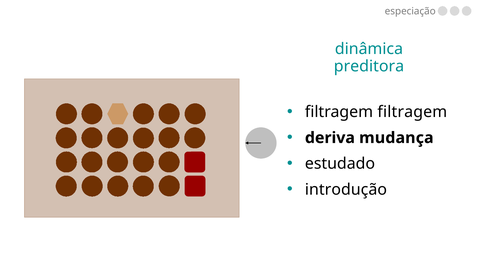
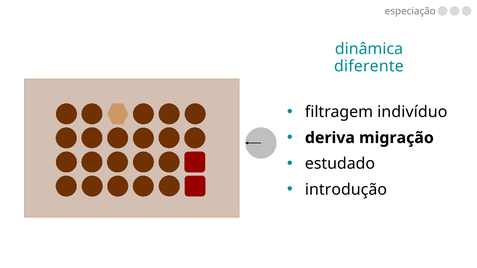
preditora: preditora -> diferente (369, 66)
filtragem filtragem: filtragem -> indivíduo (412, 112)
mudança: mudança -> migração (396, 138)
